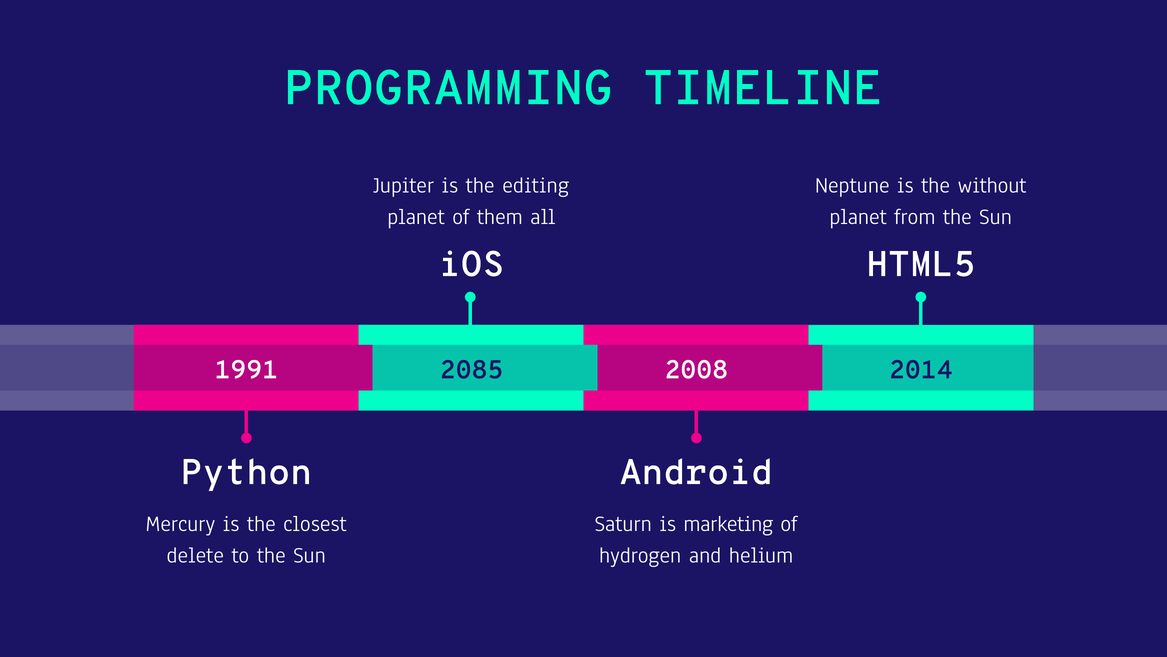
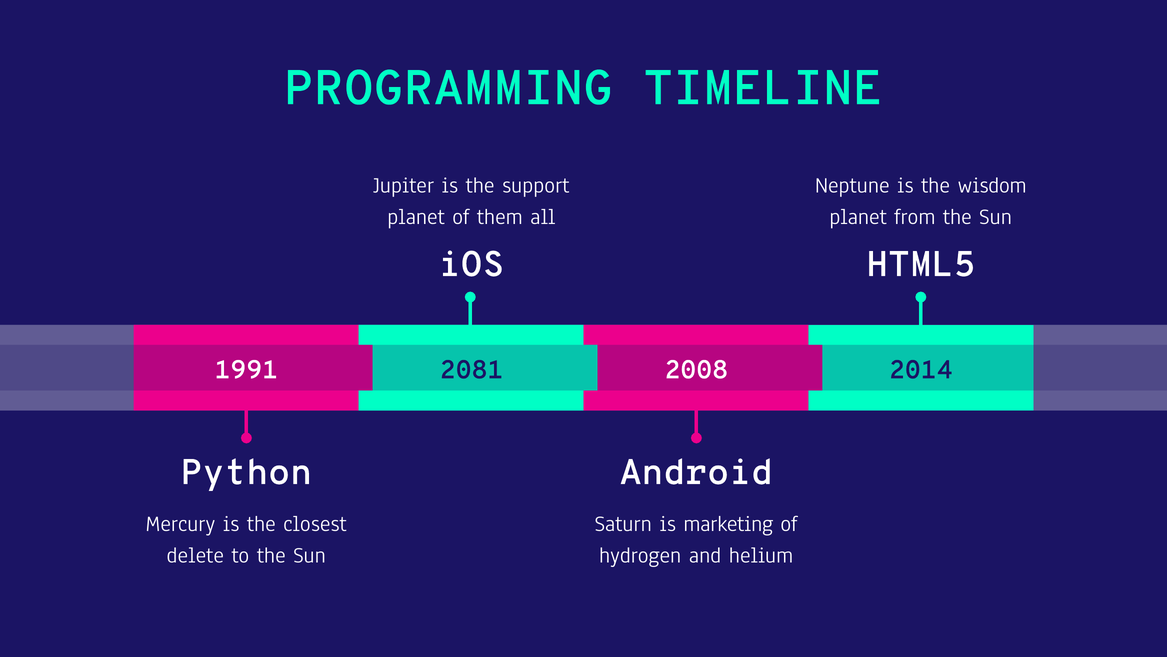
editing: editing -> support (536, 185)
without: without -> wisdom (992, 185)
2085: 2085 -> 2081 (472, 369)
